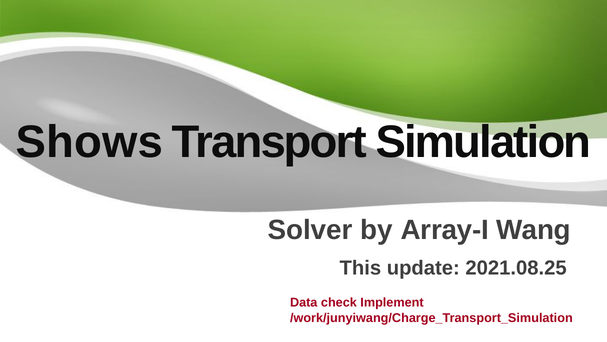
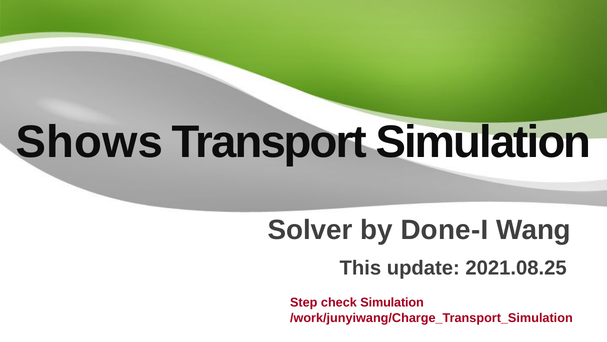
Array-I: Array-I -> Done-I (444, 230)
Data: Data -> Step (304, 302)
check Implement: Implement -> Simulation (392, 302)
